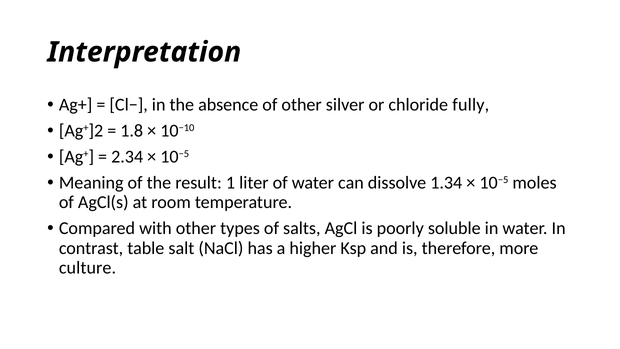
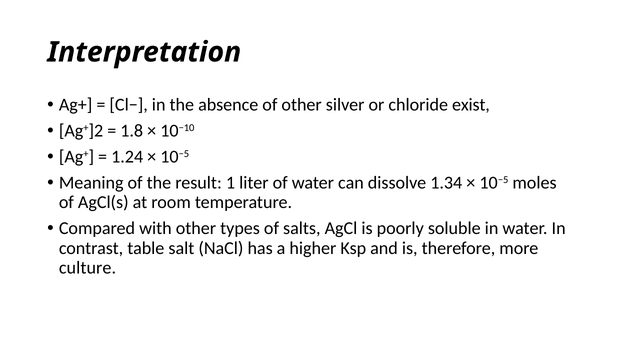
fully: fully -> exist (471, 105)
2.34: 2.34 -> 1.24 (127, 157)
